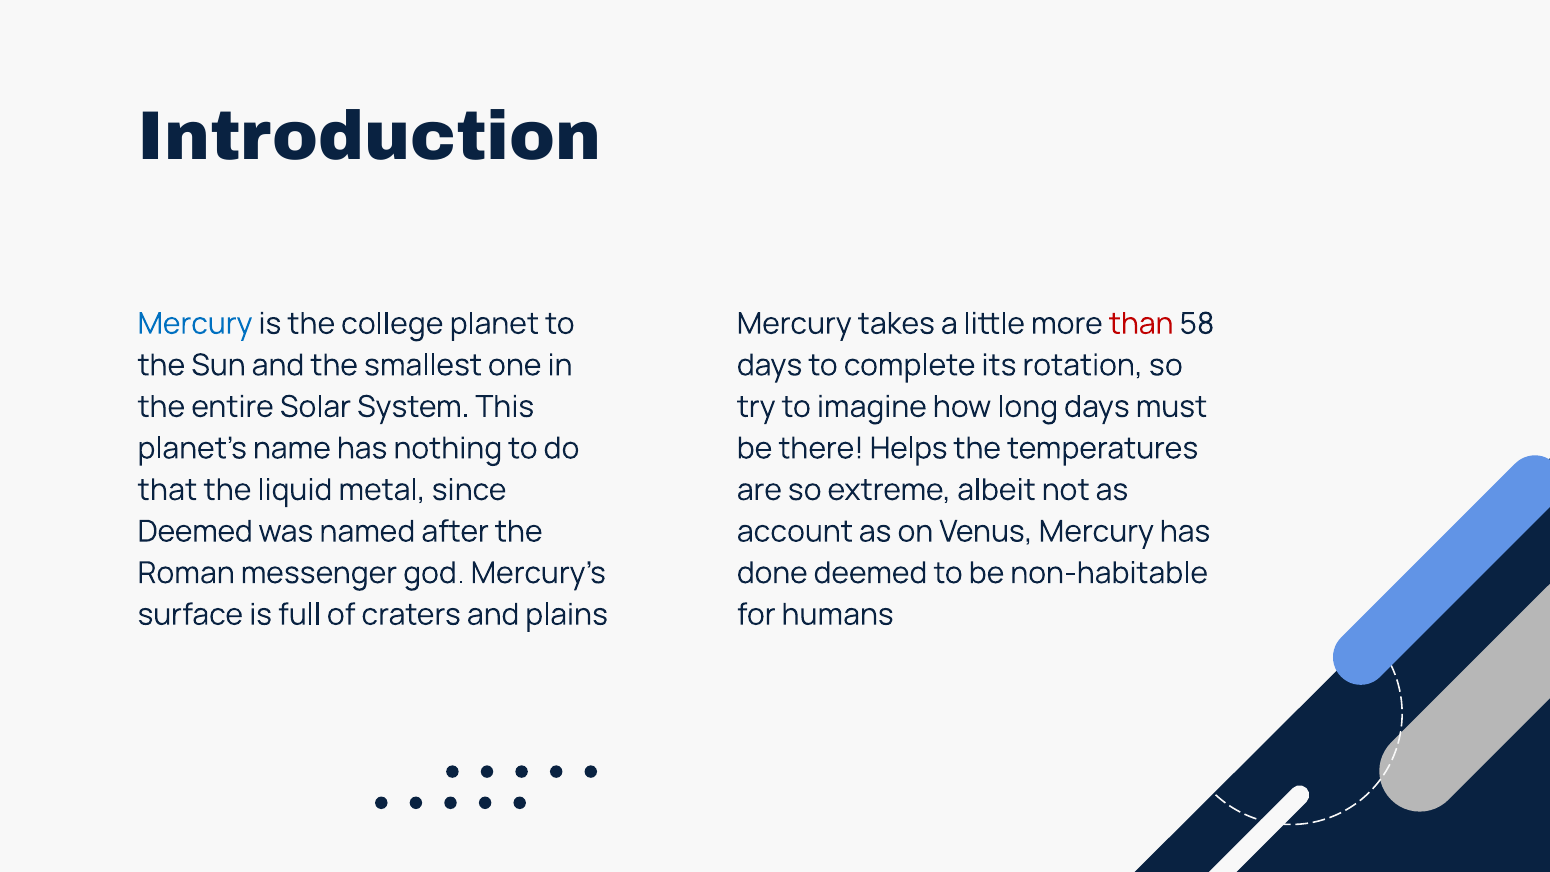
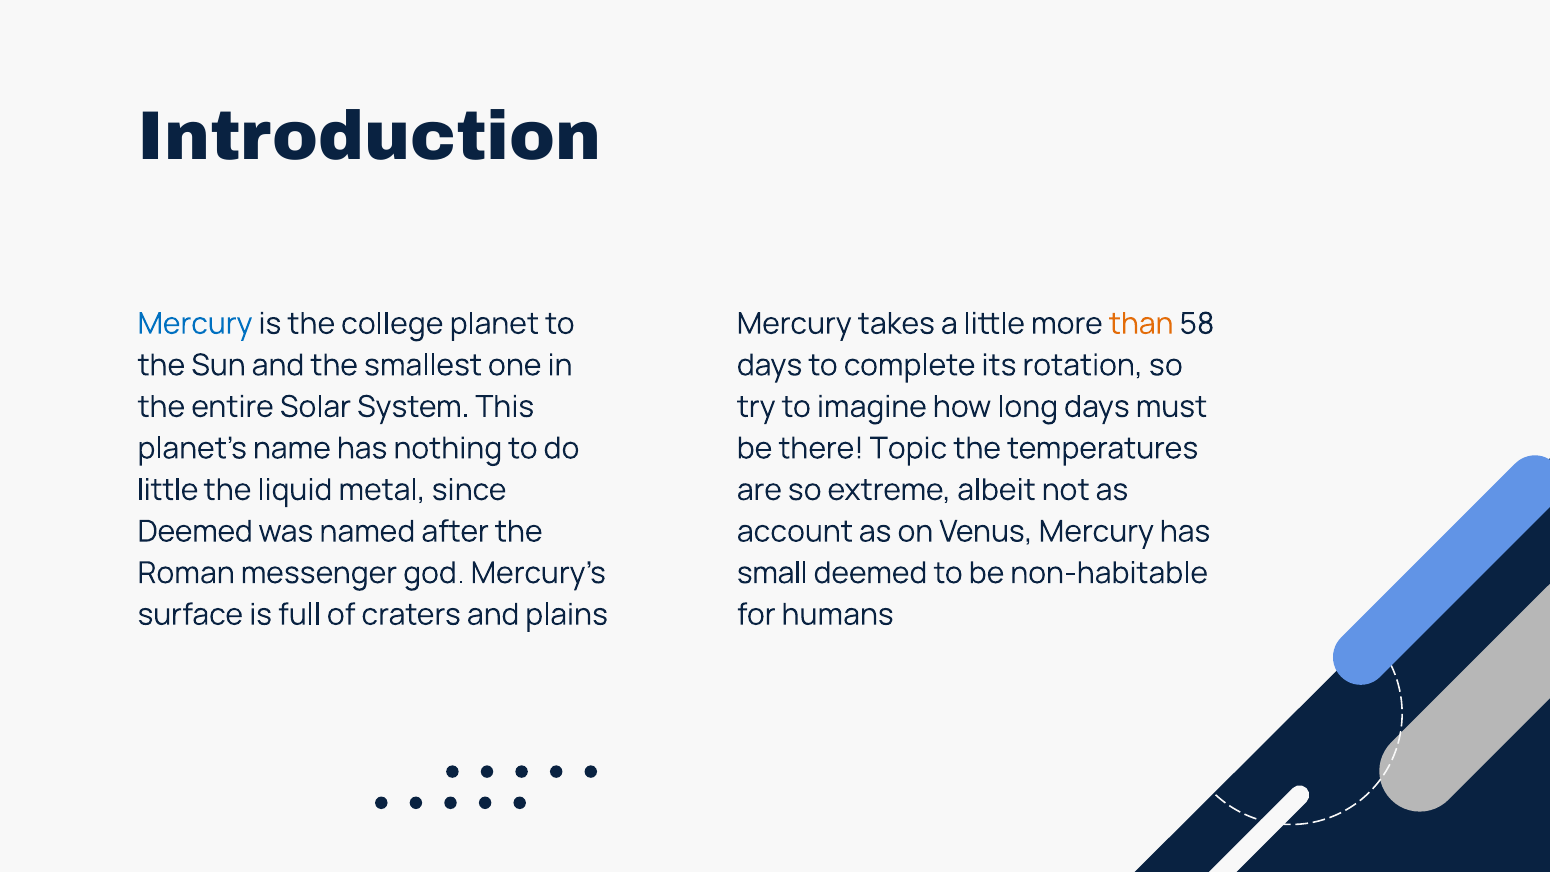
than colour: red -> orange (1141, 324)
Helps: Helps -> Topic (909, 448)
that: that -> little (168, 490)
done: done -> small (772, 573)
